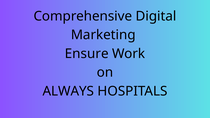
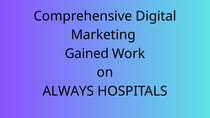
Ensure: Ensure -> Gained (87, 54)
